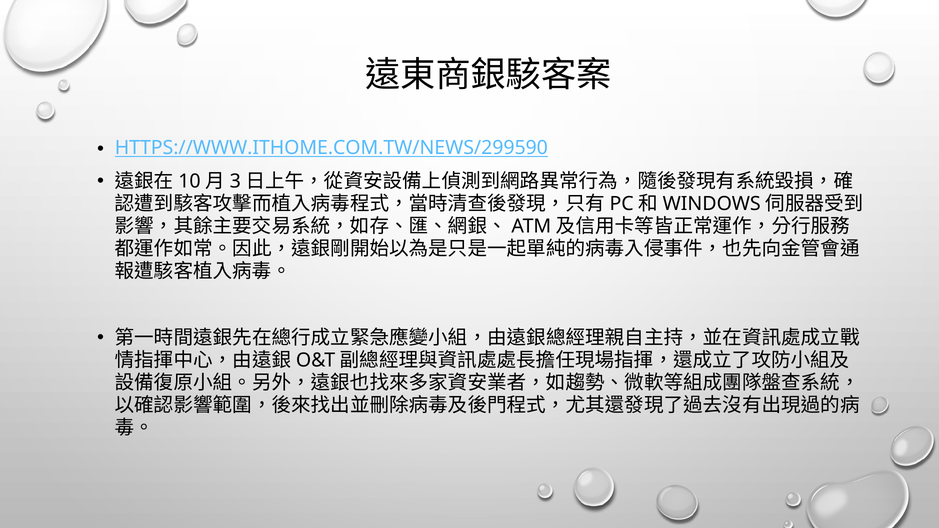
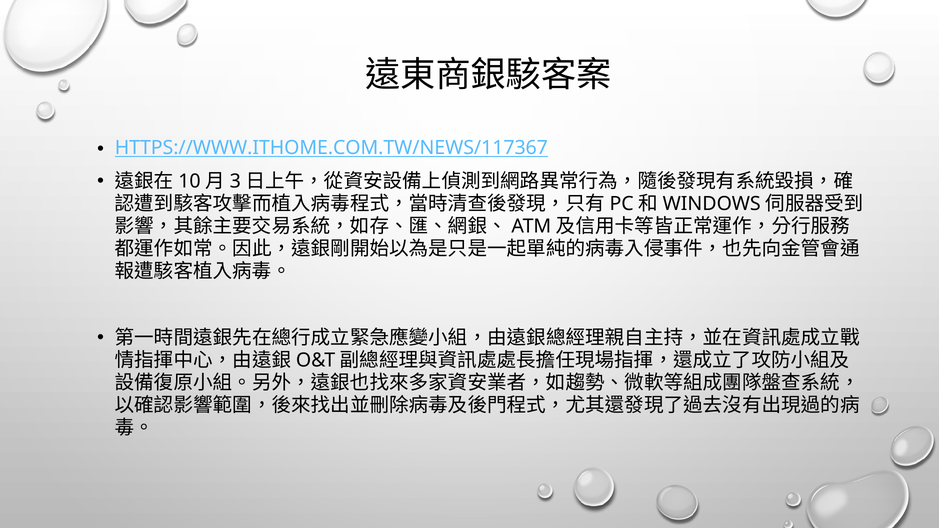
HTTPS://WWW.ITHOME.COM.TW/NEWS/299590: HTTPS://WWW.ITHOME.COM.TW/NEWS/299590 -> HTTPS://WWW.ITHOME.COM.TW/NEWS/117367 (331, 148)
